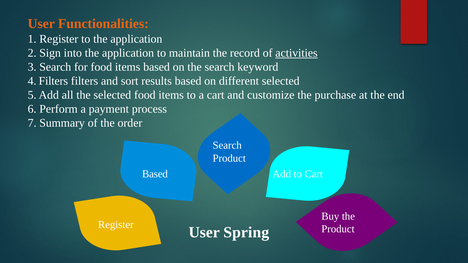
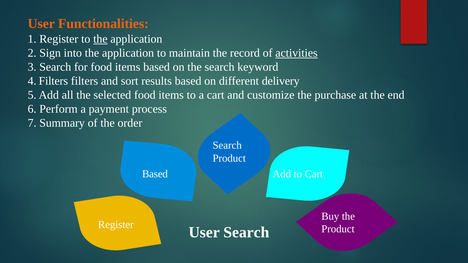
the underline: none -> present (100, 39)
different selected: selected -> delivery (281, 81)
User Spring: Spring -> Search (246, 233)
